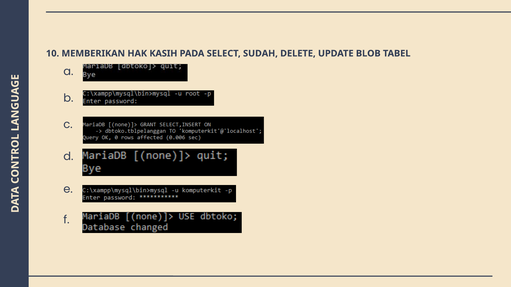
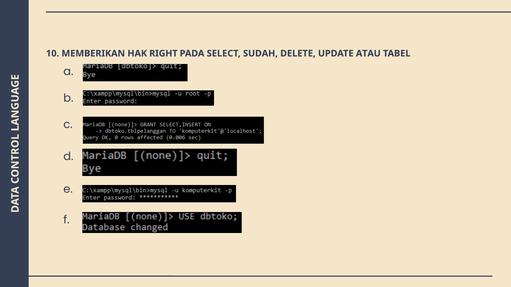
KASIH: KASIH -> RIGHT (163, 54)
BLOB: BLOB -> ATAU (368, 54)
